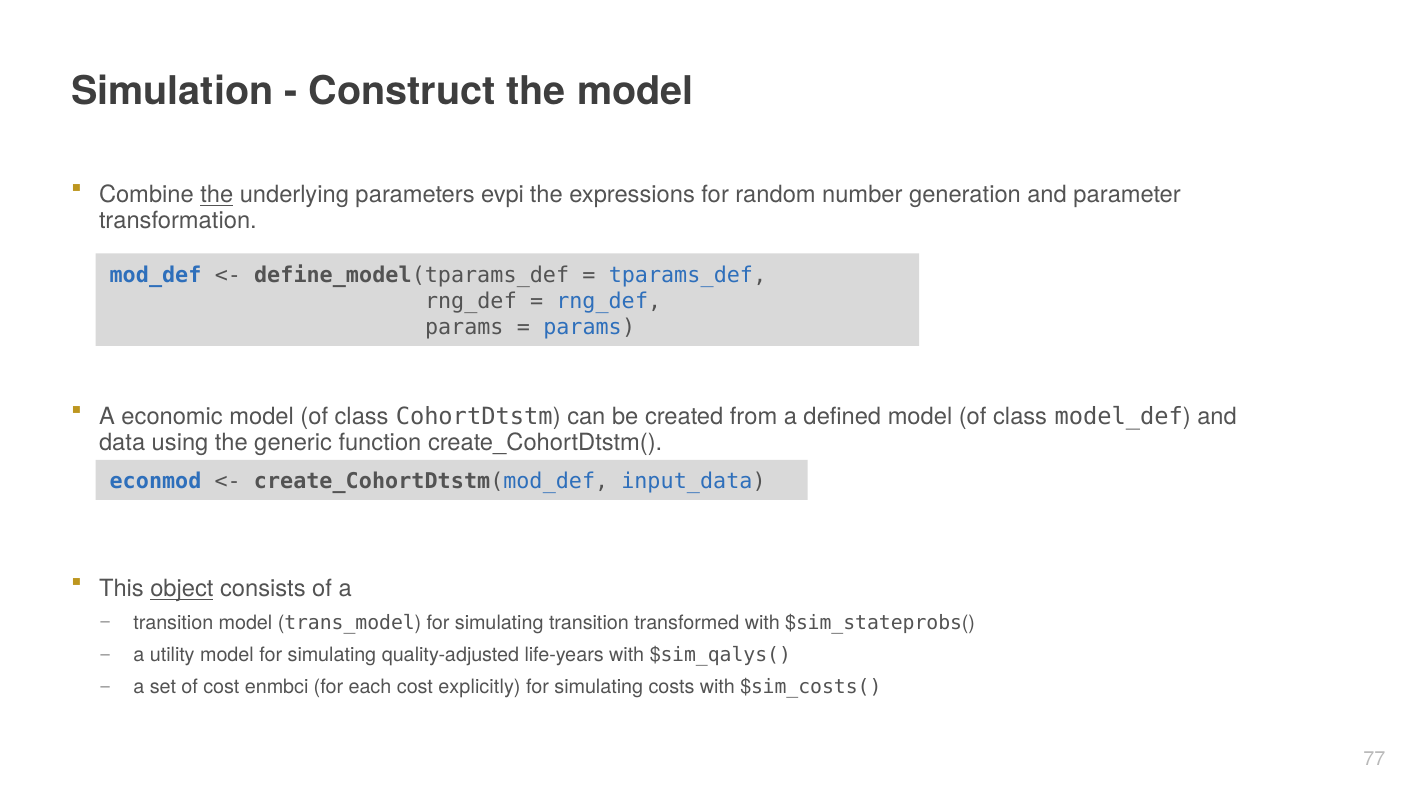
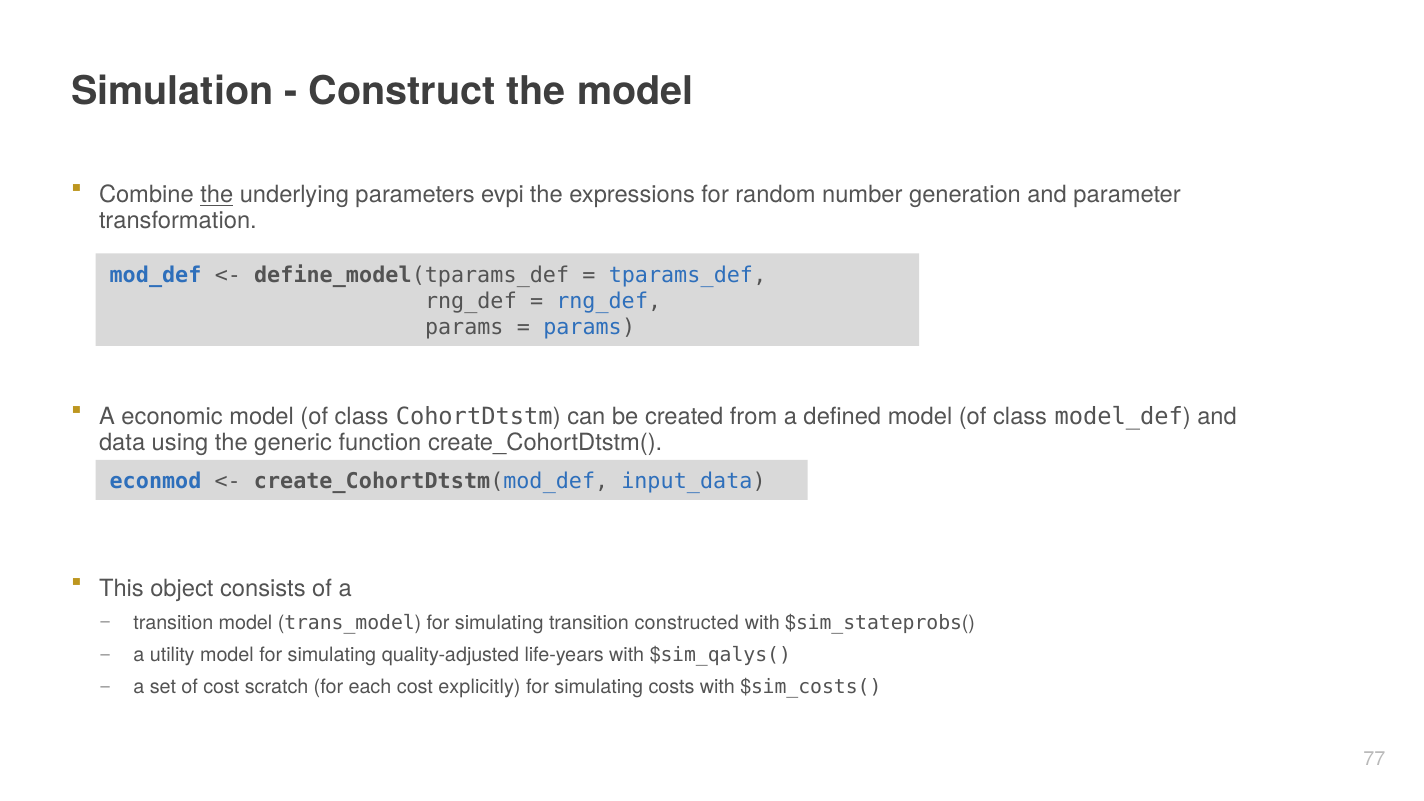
object underline: present -> none (182, 589)
transformed: transformed -> constructed (687, 623)
enmbci: enmbci -> scratch (277, 687)
